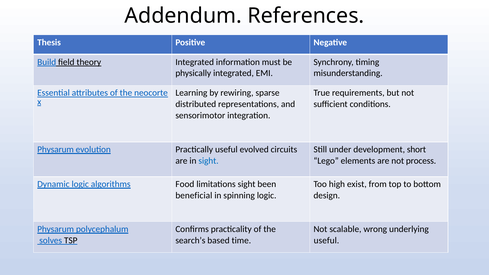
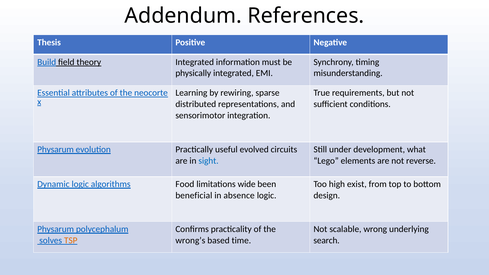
short: short -> what (416, 150)
process: process -> reverse (421, 161)
limitations sight: sight -> wide (247, 184)
spinning: spinning -> absence (239, 195)
TSP colour: black -> orange (71, 240)
search’s: search’s -> wrong’s (190, 240)
useful: useful -> search (327, 240)
